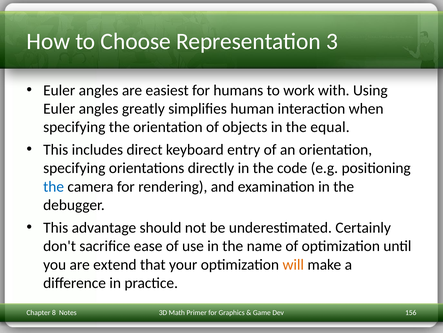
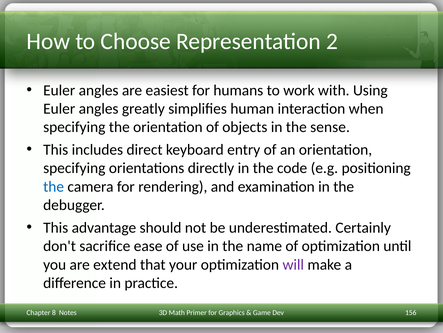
3: 3 -> 2 (332, 42)
equal: equal -> sense (330, 127)
will colour: orange -> purple (293, 264)
